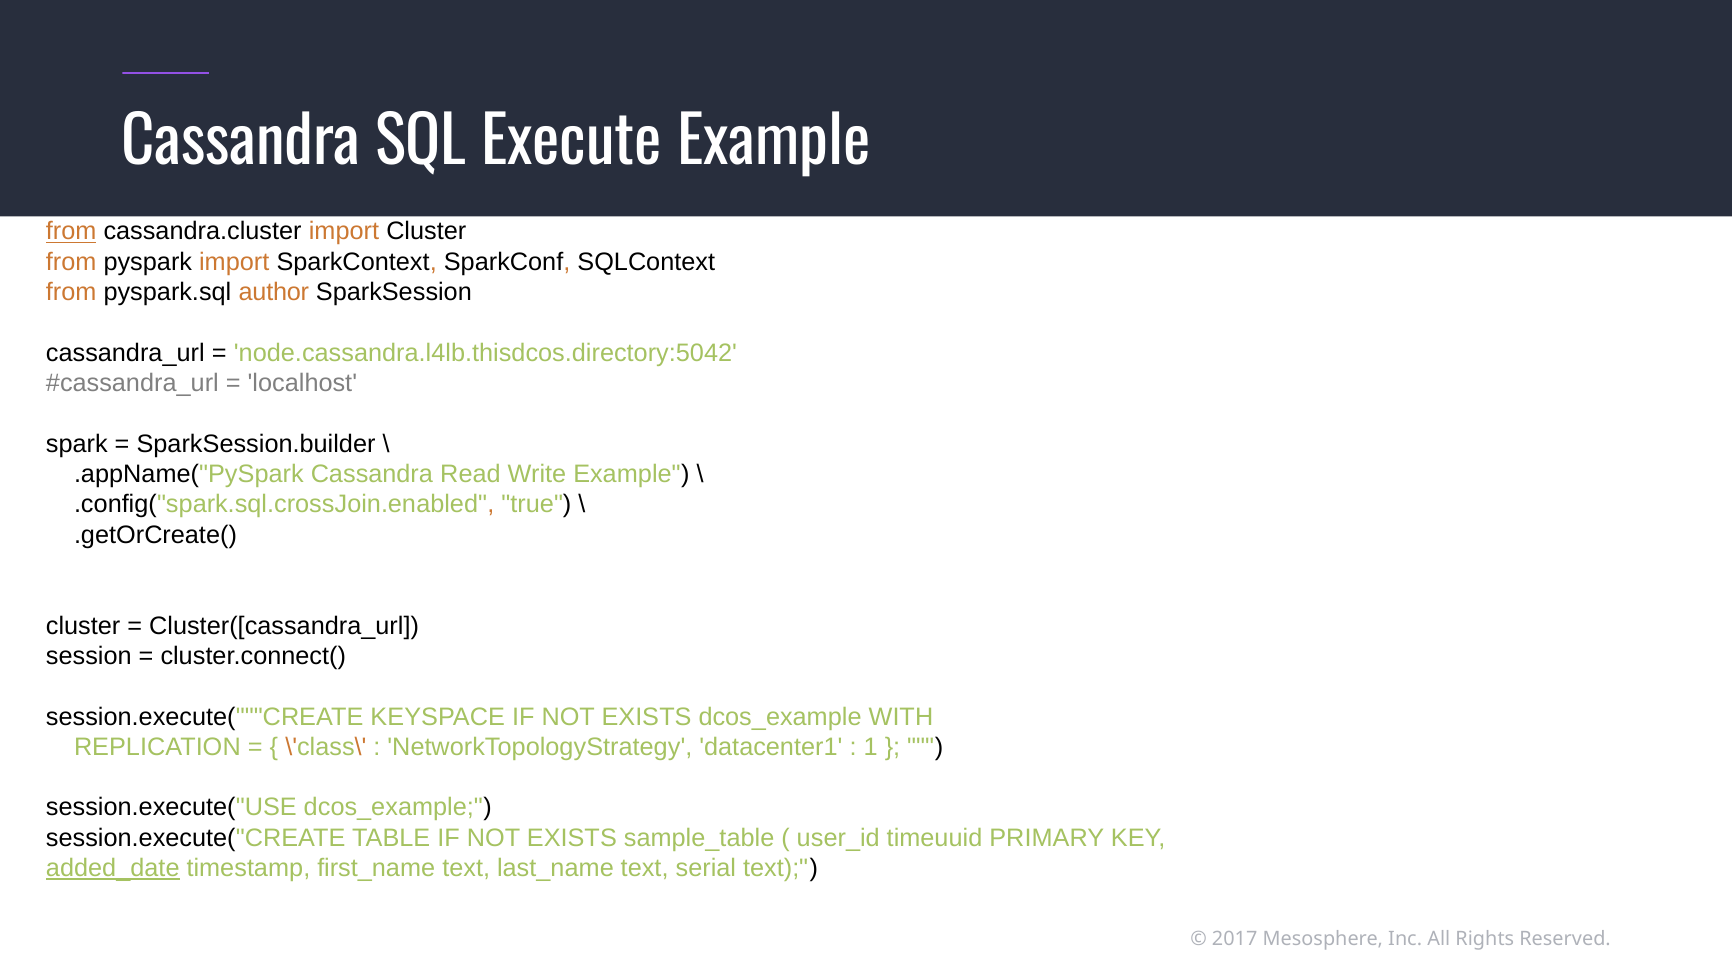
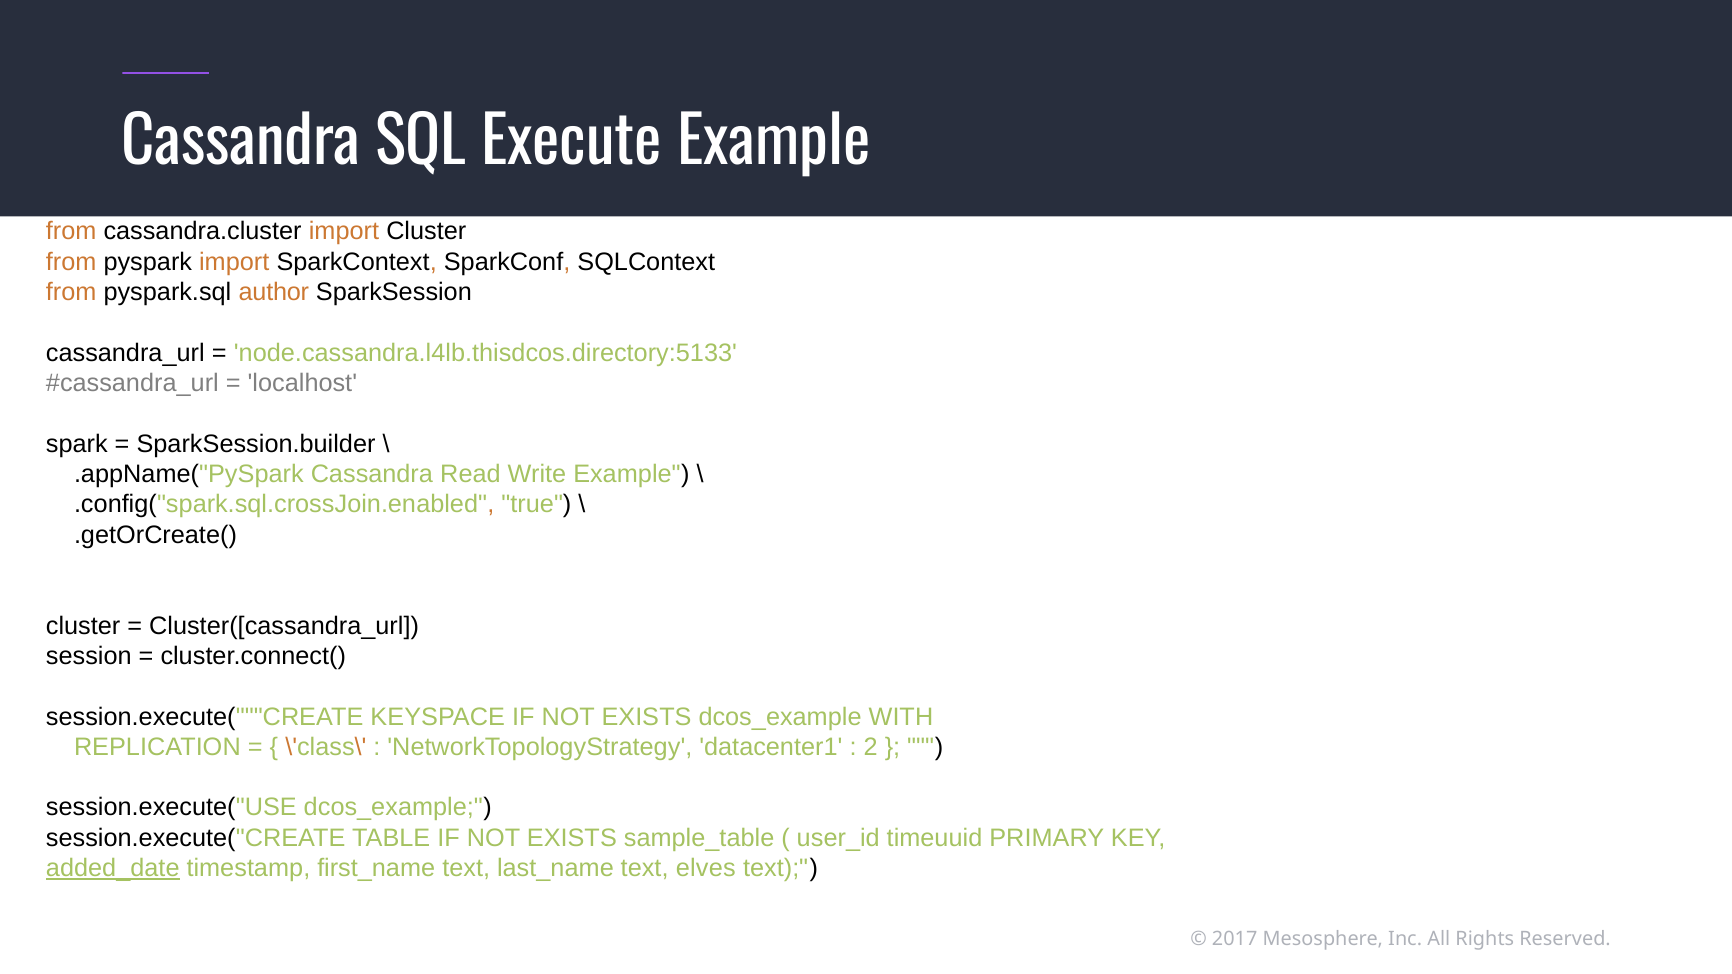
from underline: present -> none (71, 232)
node.cassandra.l4lb.thisdcos.directory:5042: node.cassandra.l4lb.thisdcos.directory:5042 -> node.cassandra.l4lb.thisdcos.directory:5133 (485, 353)
1: 1 -> 2 (871, 747)
serial: serial -> elves (706, 868)
